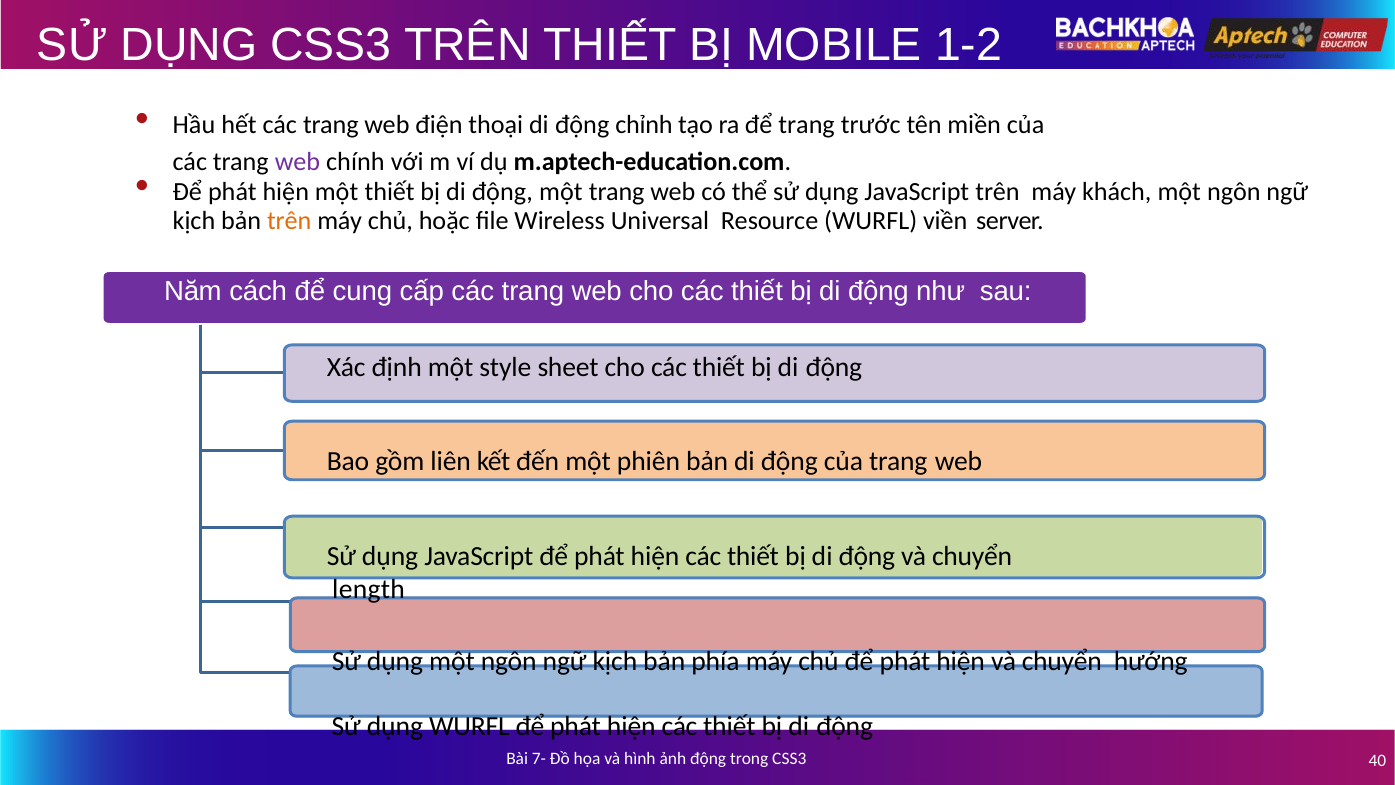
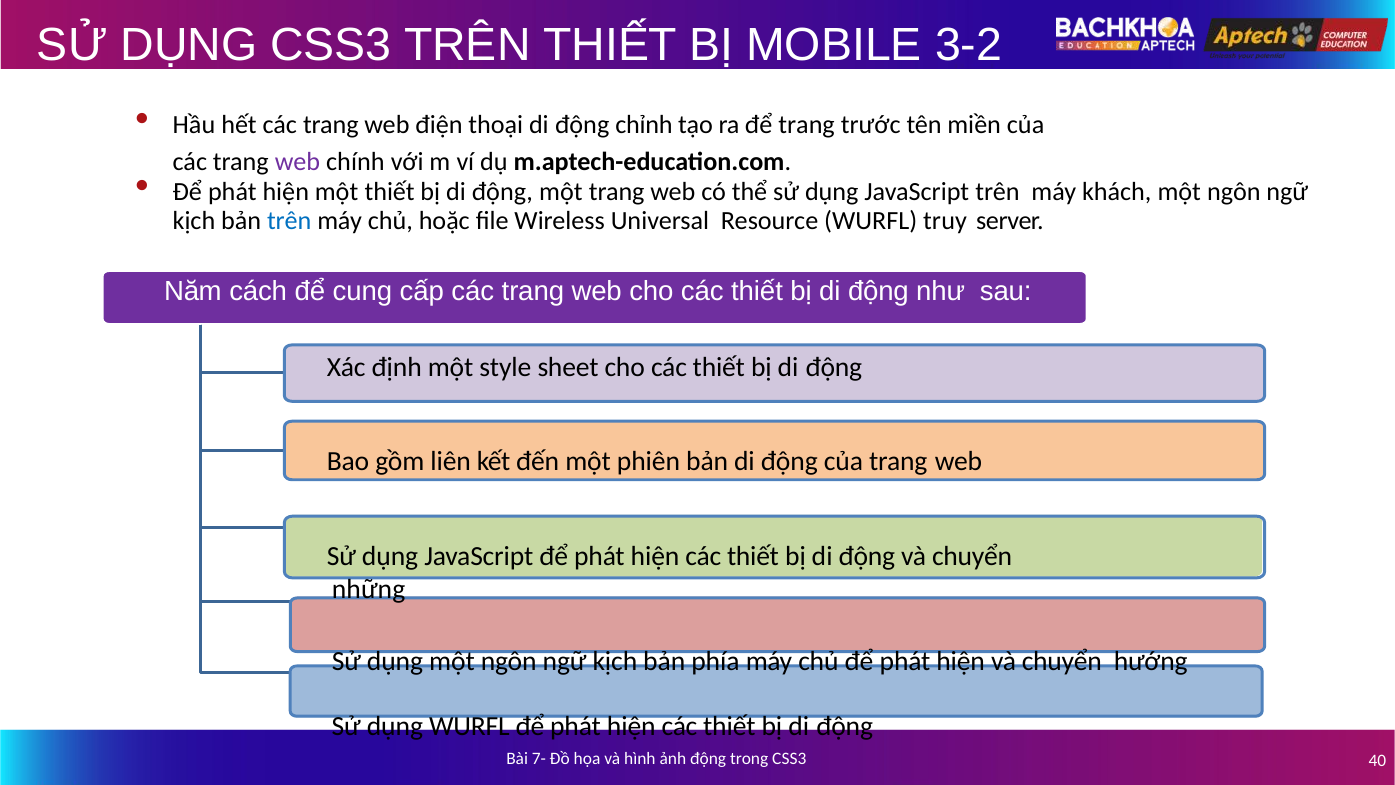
1-2: 1-2 -> 3-2 (969, 45)
trên colour: orange -> blue (289, 221)
viền: viền -> truy (945, 221)
length: length -> những (369, 589)
